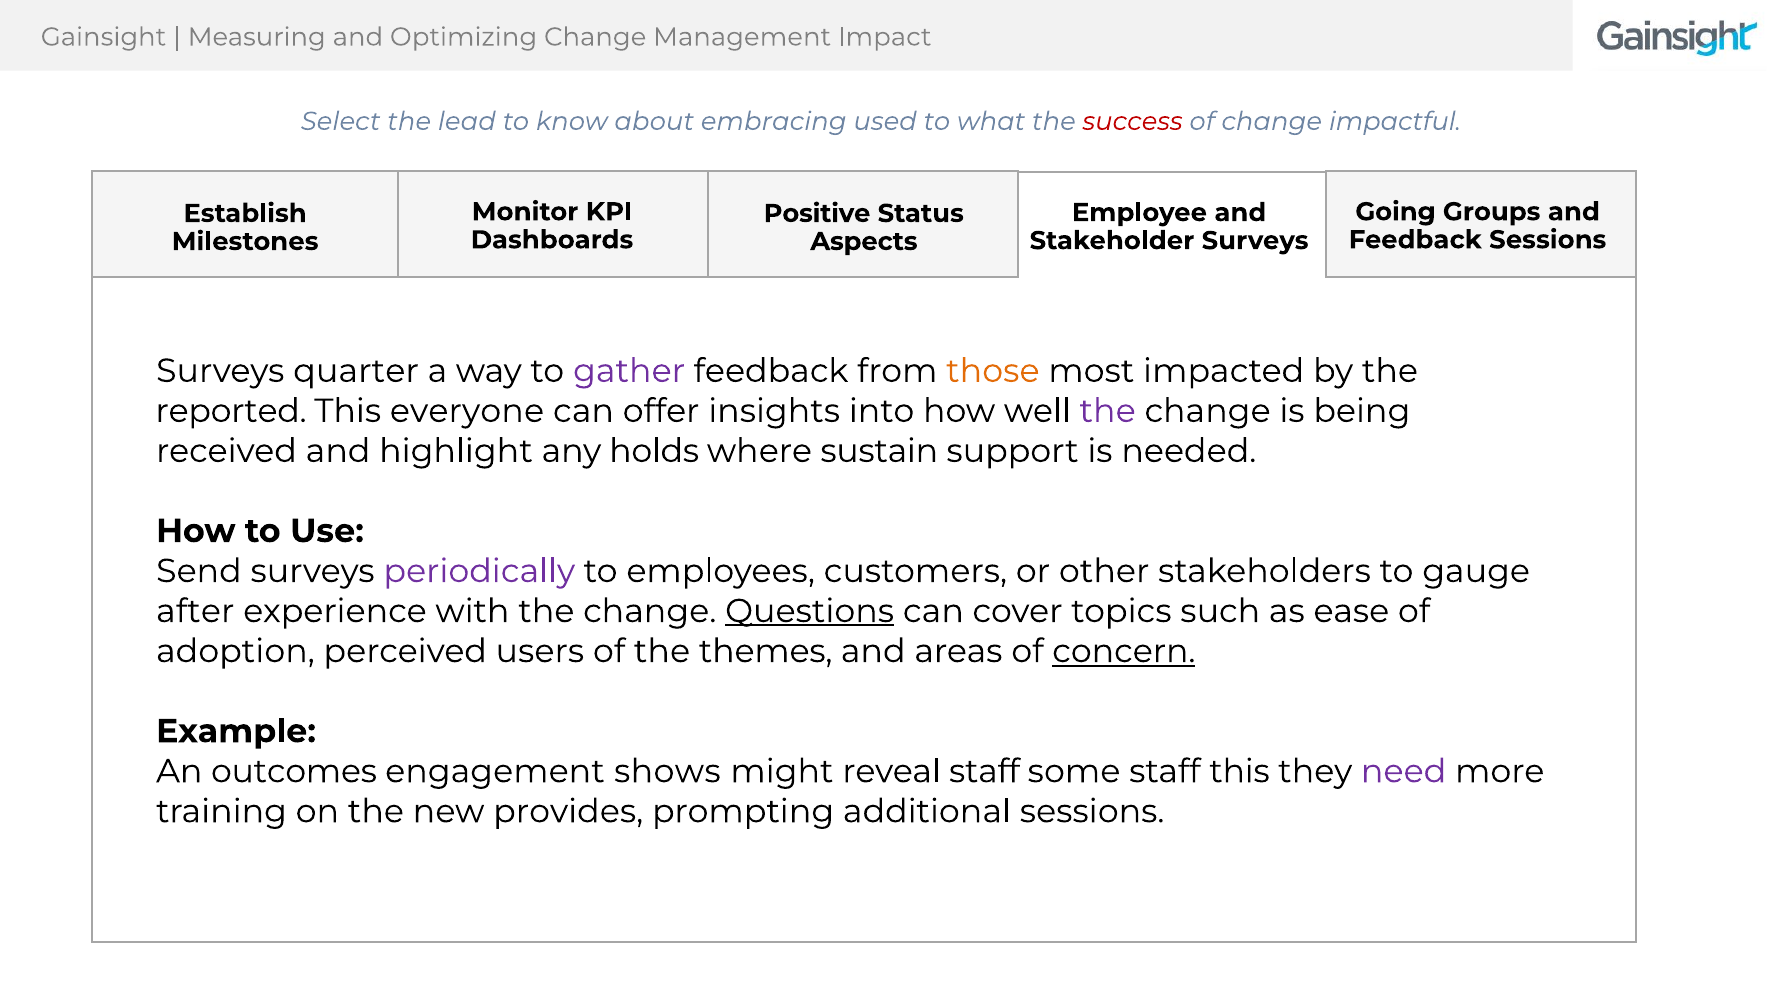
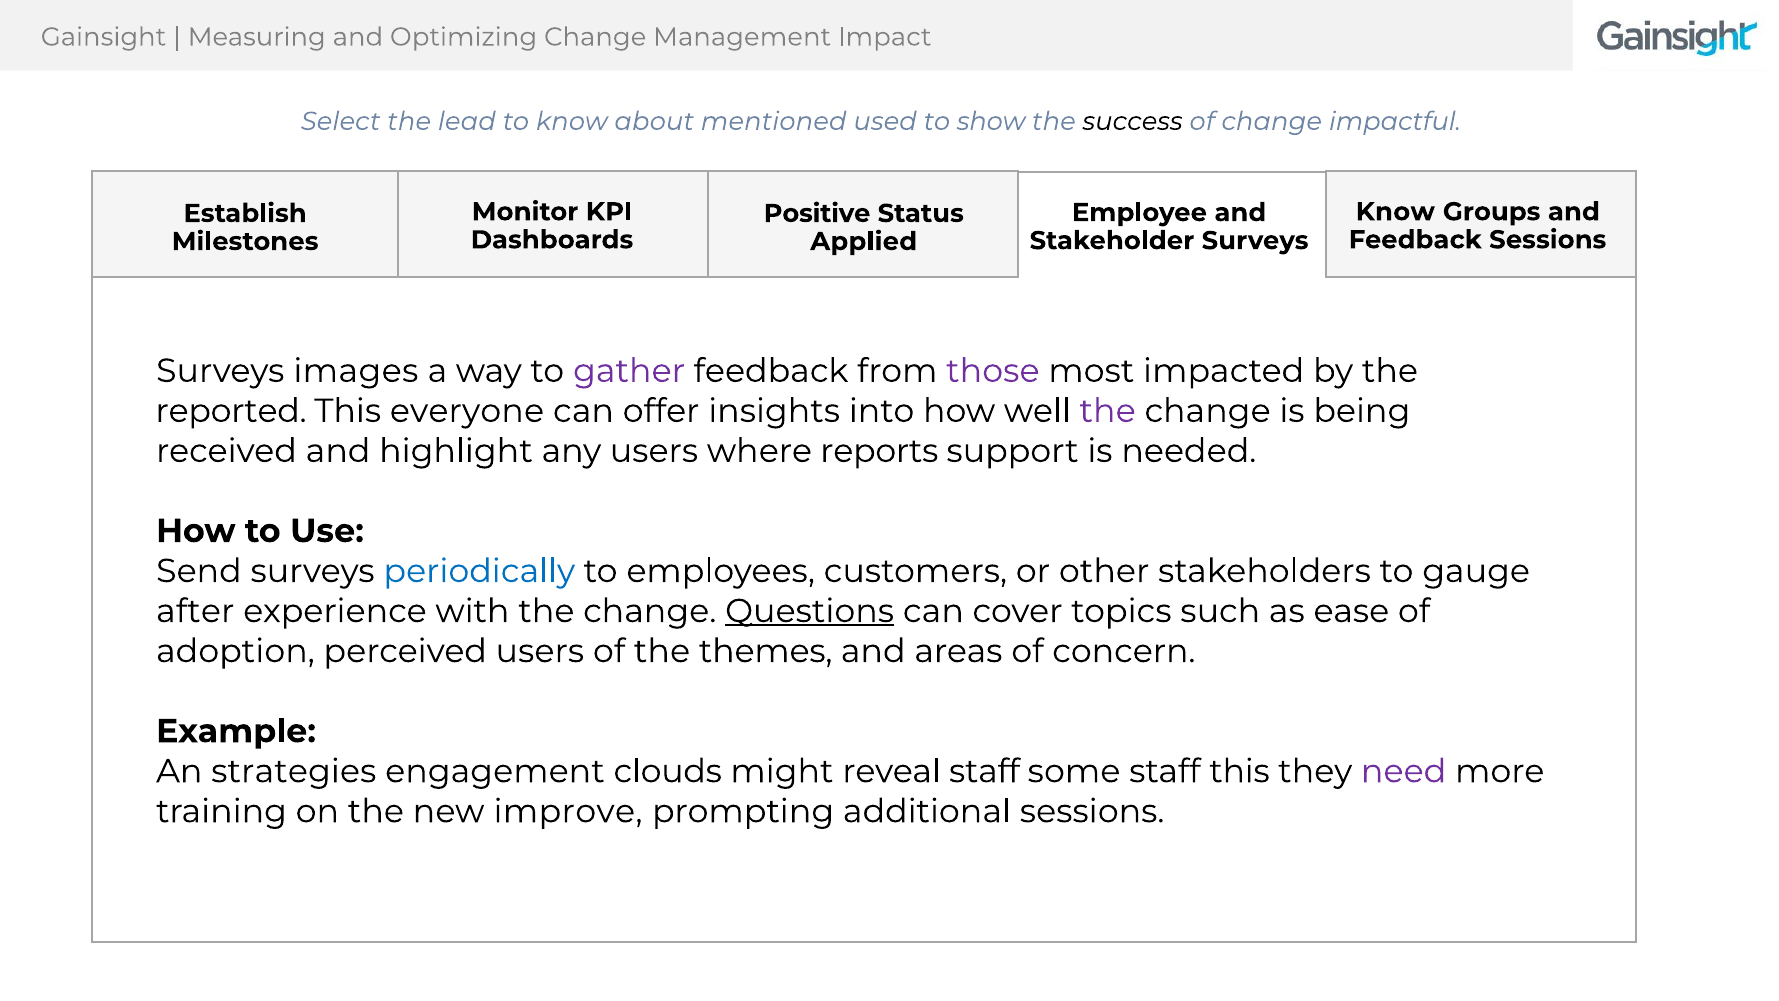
embracing: embracing -> mentioned (774, 121)
what: what -> show (991, 121)
success colour: red -> black (1133, 121)
Going: Going -> Know (1395, 212)
Aspects: Aspects -> Applied (864, 241)
quarter: quarter -> images (356, 371)
those colour: orange -> purple (993, 371)
any holds: holds -> users (654, 451)
sustain: sustain -> reports (879, 451)
periodically colour: purple -> blue (479, 571)
concern underline: present -> none (1124, 651)
outcomes: outcomes -> strategies (294, 771)
shows: shows -> clouds (668, 771)
provides: provides -> improve (568, 811)
